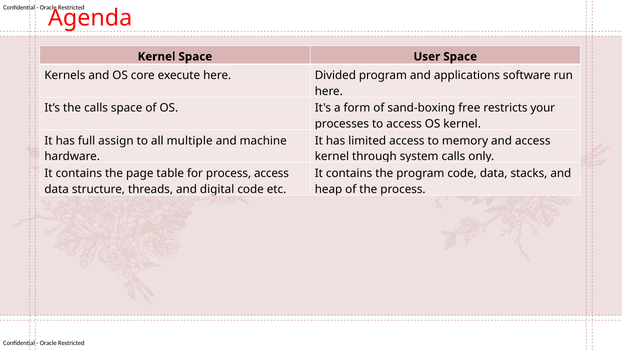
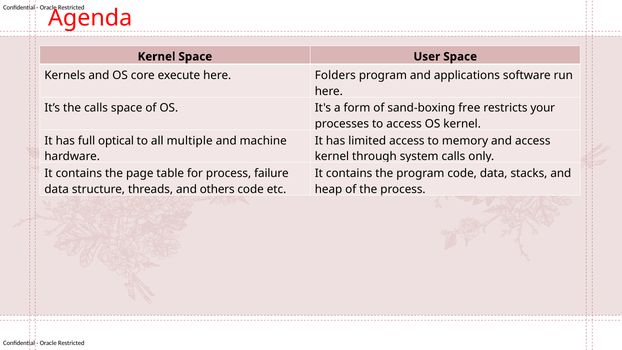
Divided: Divided -> Folders (335, 75)
assign: assign -> optical (116, 141)
process access: access -> failure (271, 173)
digital: digital -> others (217, 189)
